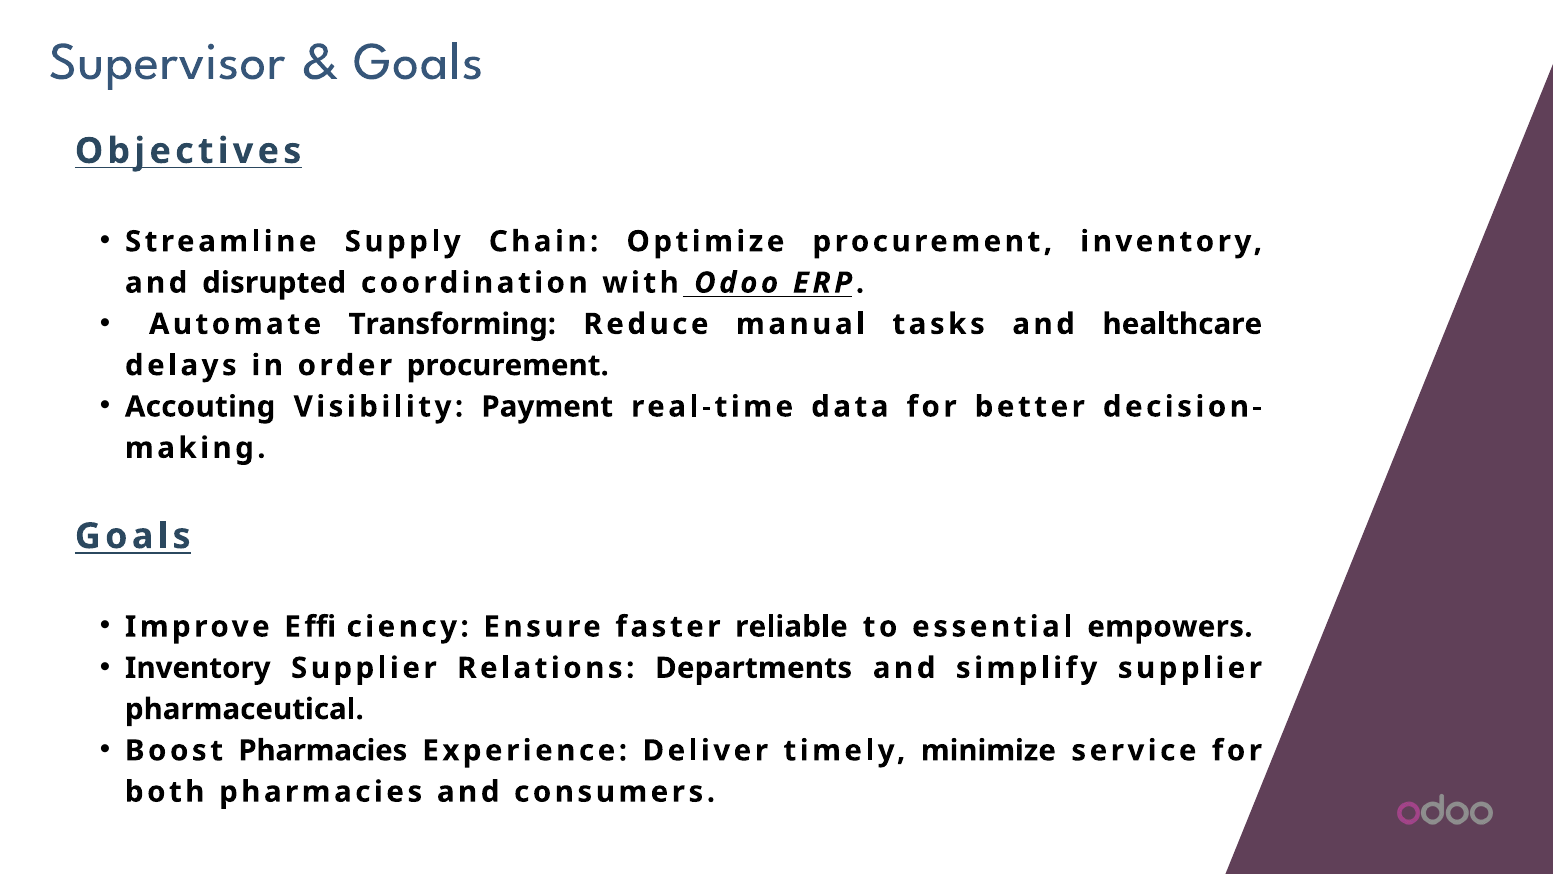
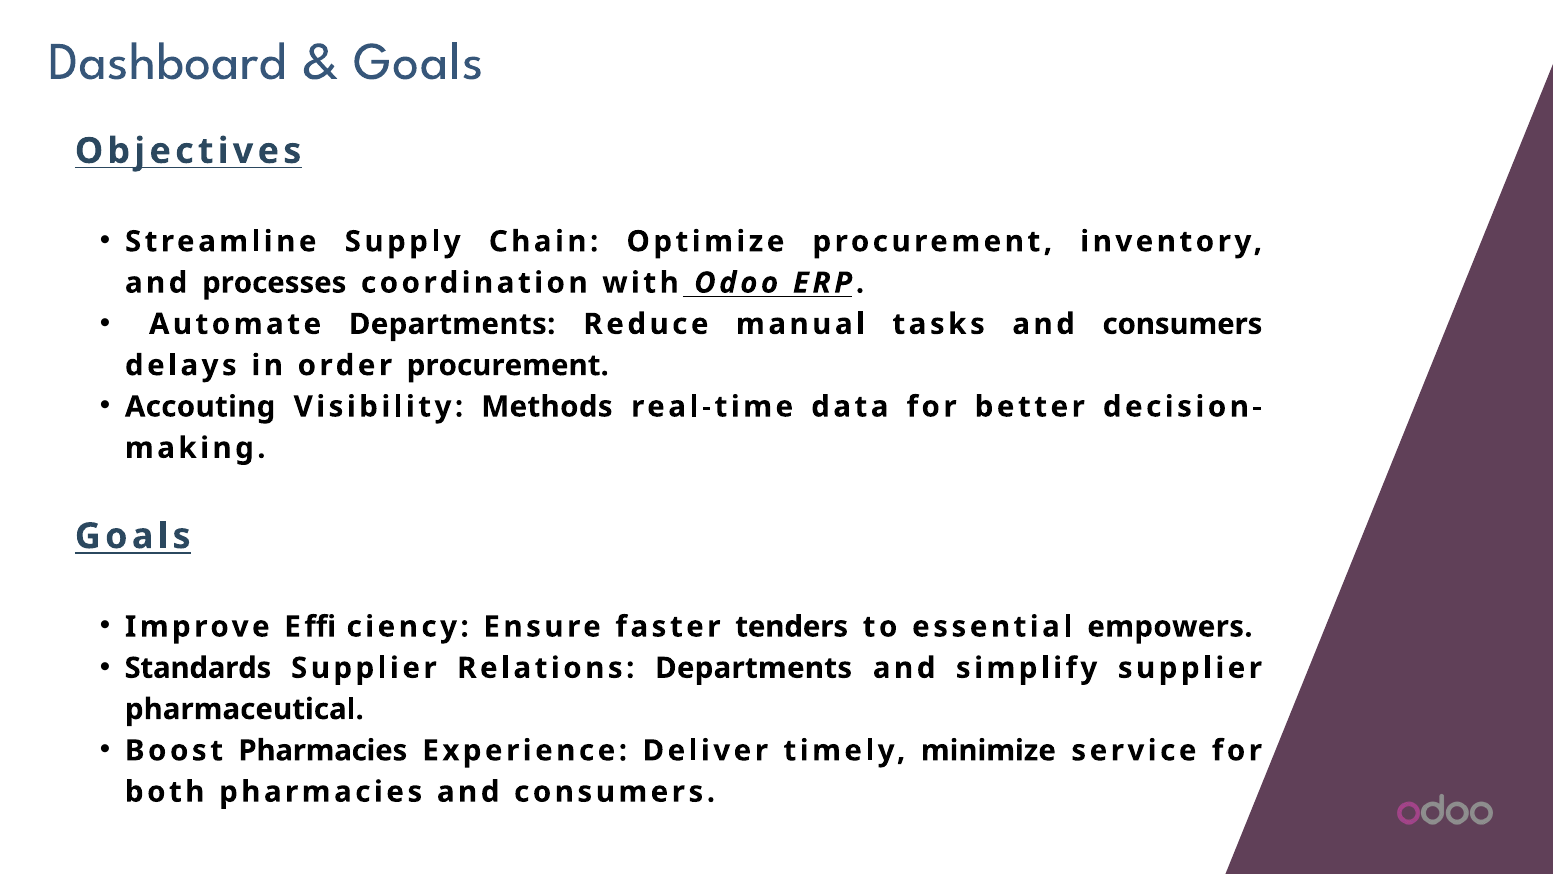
Supervisor: Supervisor -> Dashboard (167, 61)
disrupted: disrupted -> processes (274, 283)
Automate Transforming: Transforming -> Departments (452, 324)
tasks and healthcare: healthcare -> consumers (1182, 324)
Payment: Payment -> Methods (547, 407)
reliable: reliable -> tenders (792, 626)
Inventory: Inventory -> Standards (198, 668)
